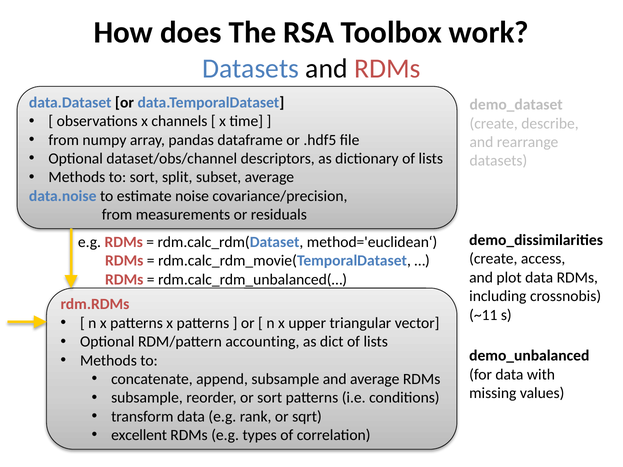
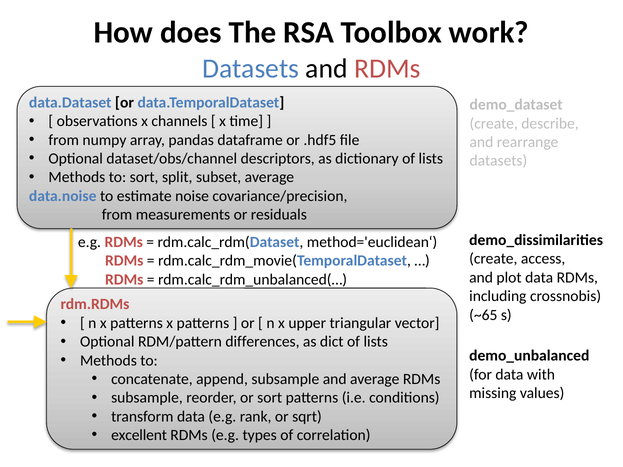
~11: ~11 -> ~65 (483, 315)
accounting: accounting -> differences (262, 342)
